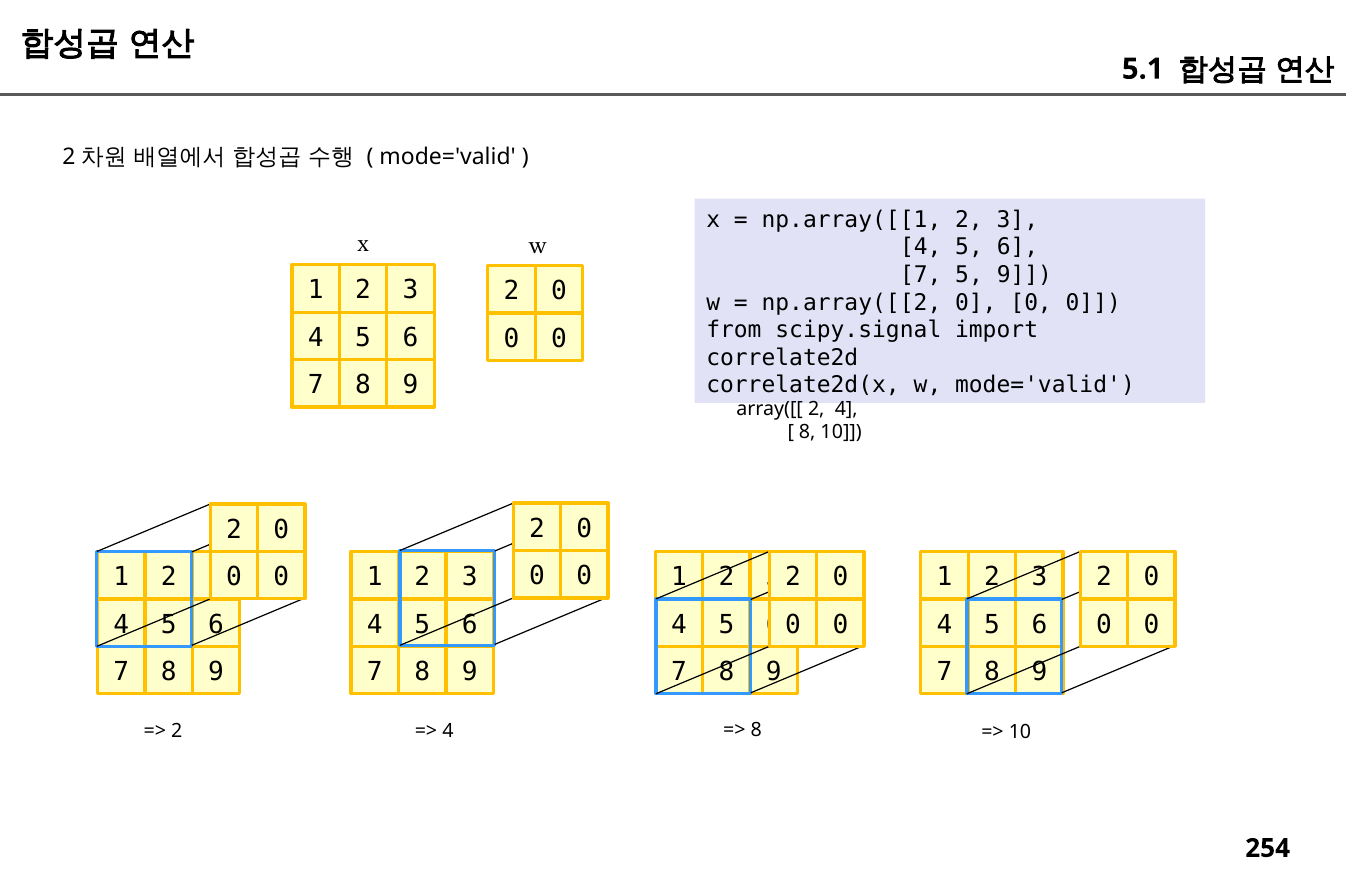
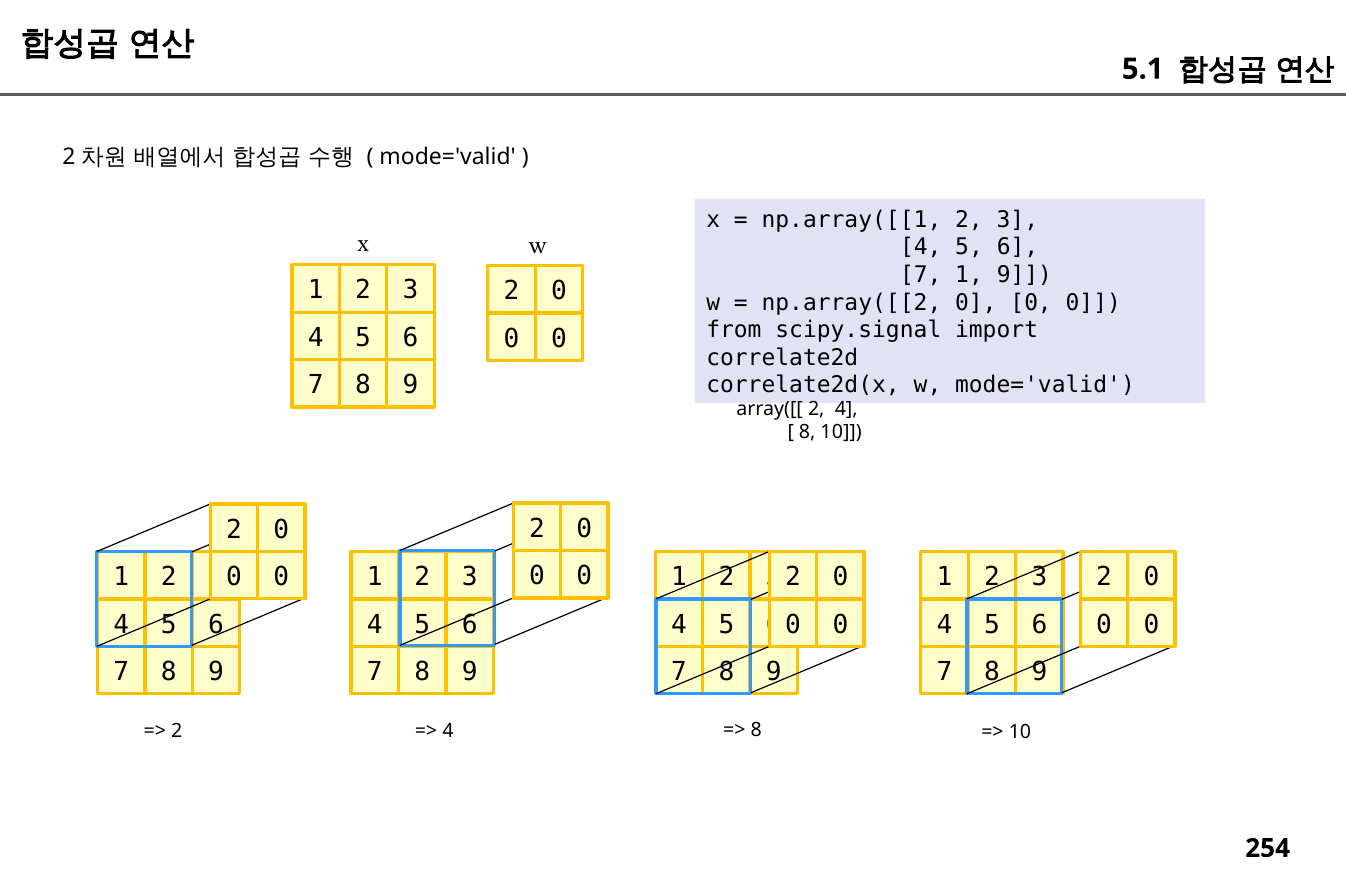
7 5: 5 -> 1 (969, 275)
